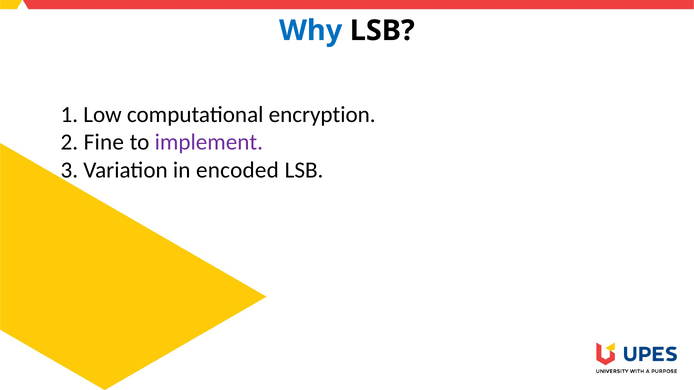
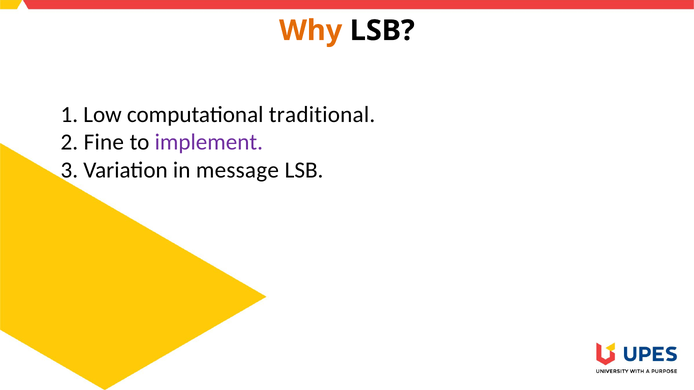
Why colour: blue -> orange (311, 31)
encryption: encryption -> traditional (322, 115)
encoded: encoded -> message (237, 170)
